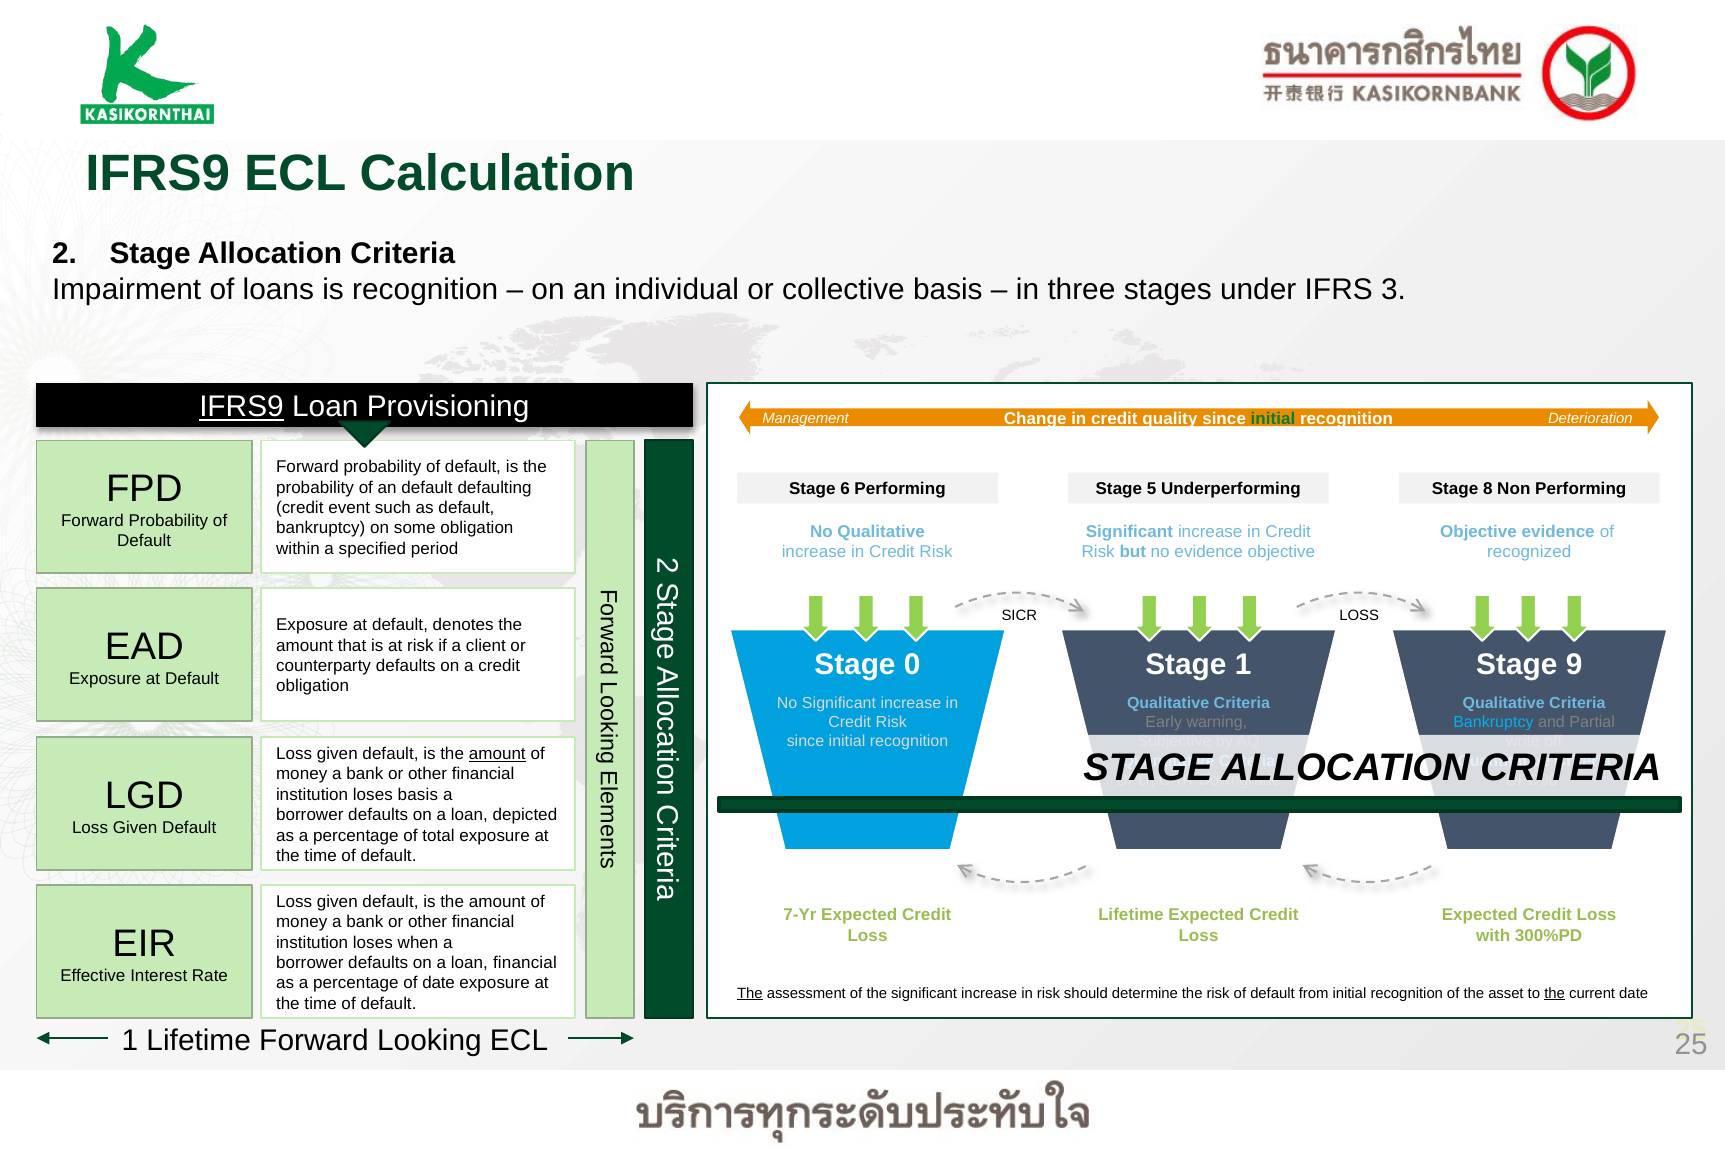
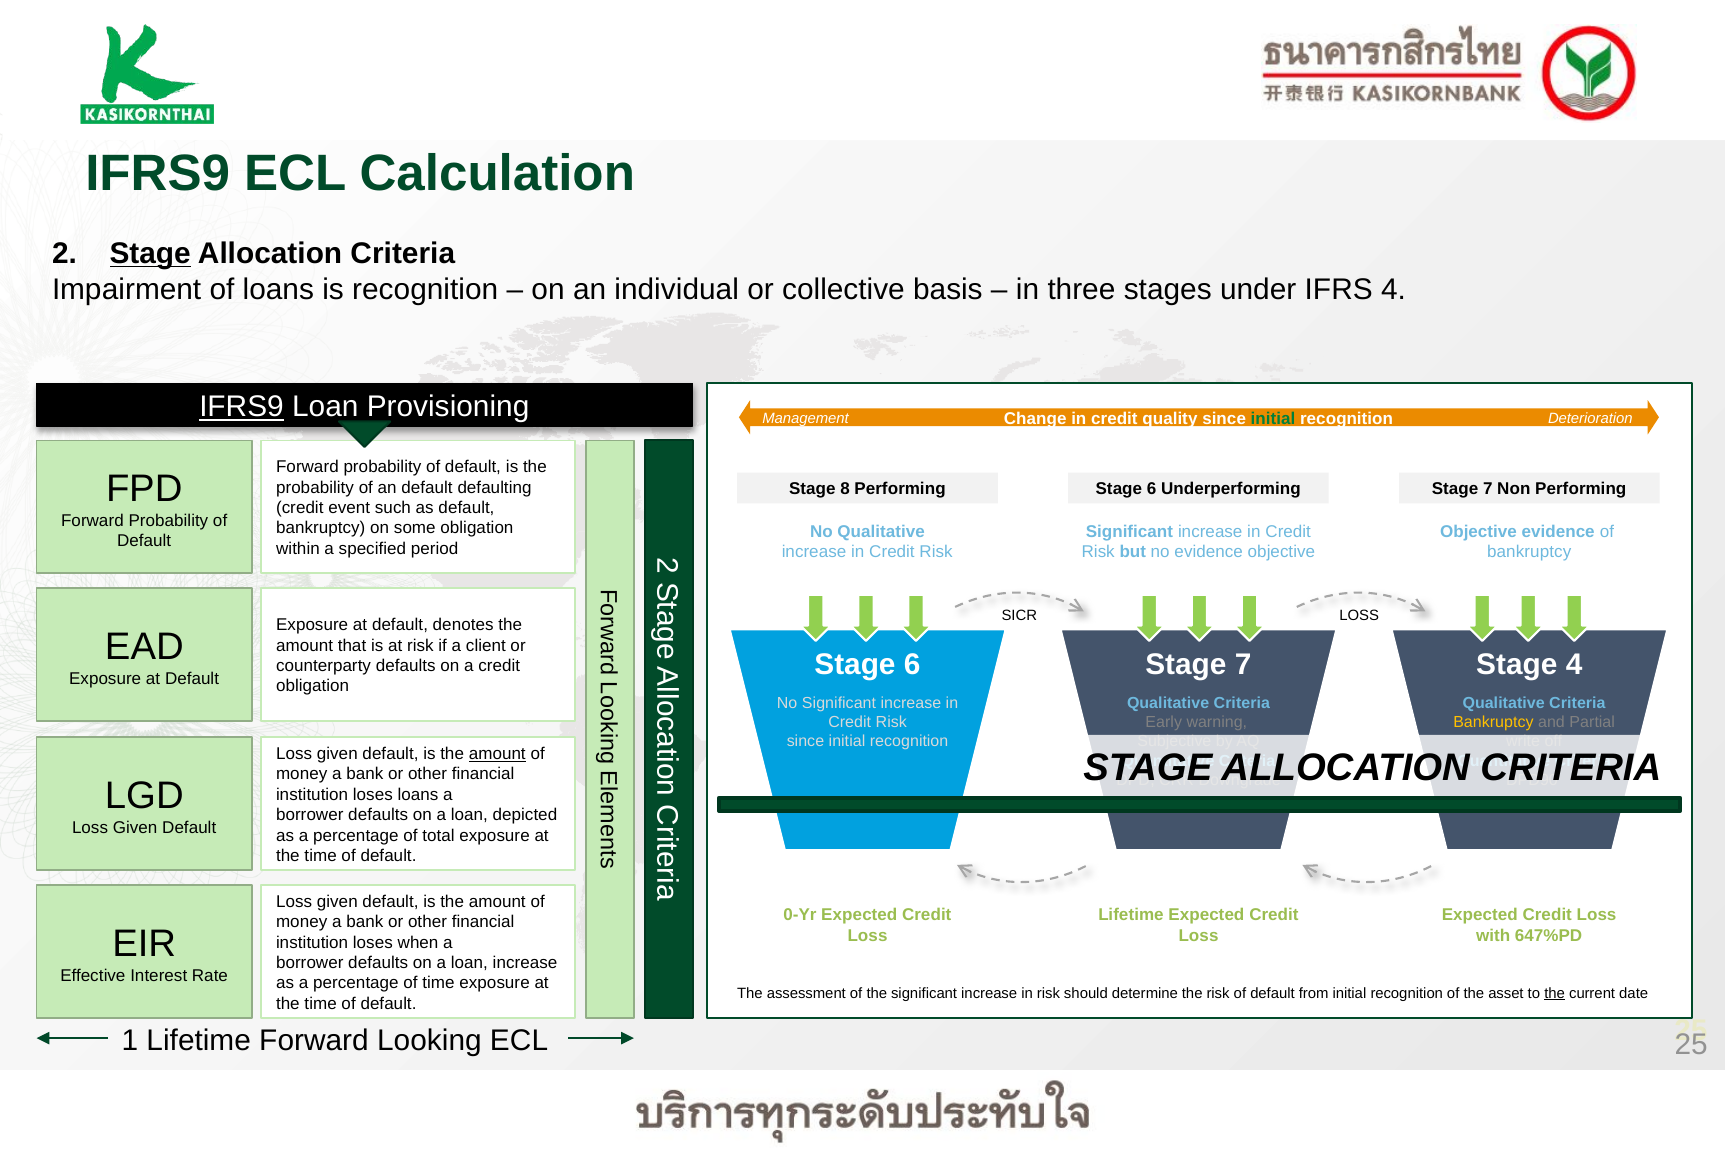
Stage underline: none -> present (150, 254)
IFRS 3: 3 -> 4 (1393, 290)
6: 6 -> 8 (845, 489)
5: 5 -> 6 (1152, 489)
Underperforming Stage 8: 8 -> 7 (1488, 489)
recognized: recognized -> bankruptcy (1529, 552)
0: 0 -> 6 (912, 665)
1: 1 -> 7 (1243, 665)
Stage 9: 9 -> 4 (1574, 665)
Bankruptcy colour: light blue -> yellow (1493, 723)
loses basis: basis -> loans (418, 795)
7-Yr: 7-Yr -> 0-Yr (800, 915)
300%PD: 300%PD -> 647%PD (1549, 936)
loan financial: financial -> increase (525, 963)
of date: date -> time (439, 983)
The underline: present -> none (750, 993)
